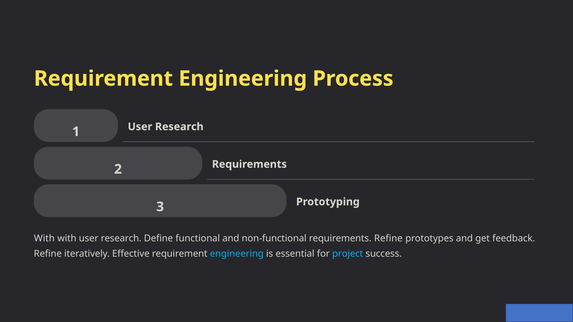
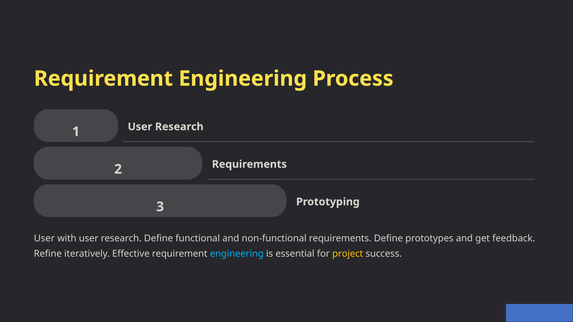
With: With -> User (44, 239)
requirements Refine: Refine -> Define (388, 239)
project colour: light blue -> yellow (348, 254)
